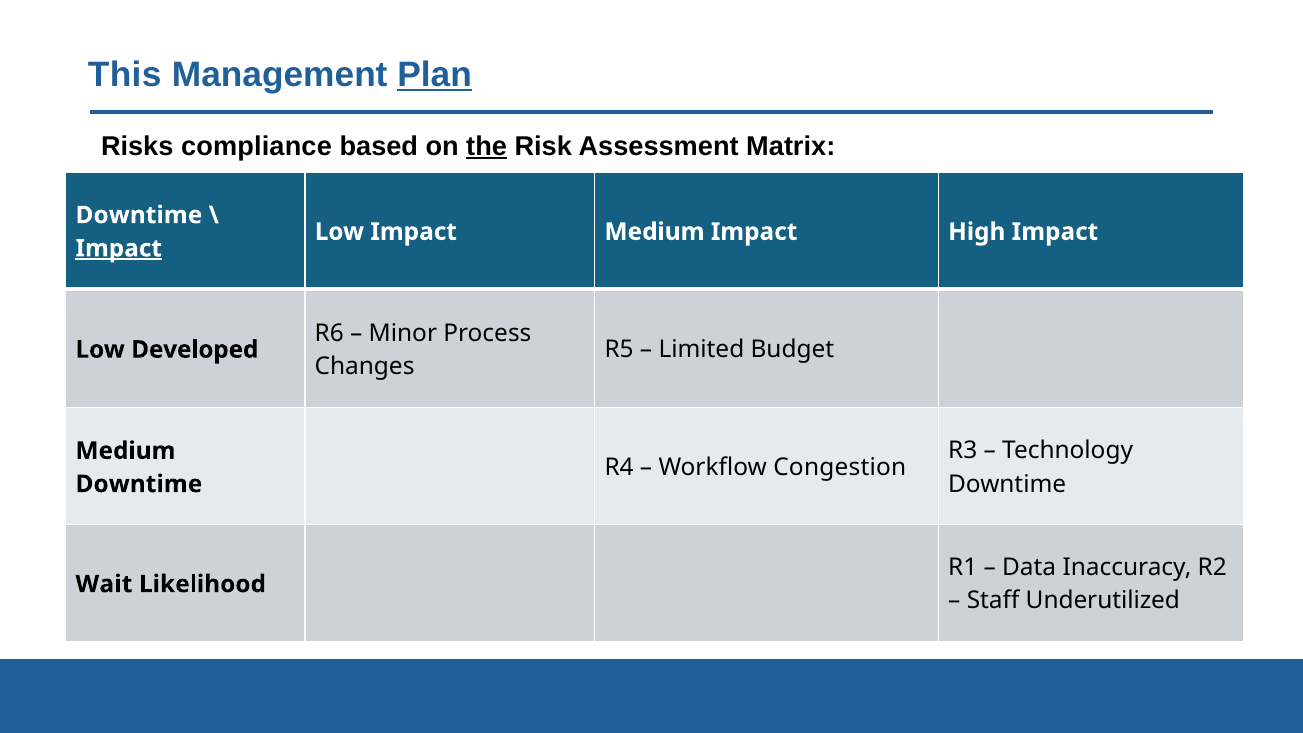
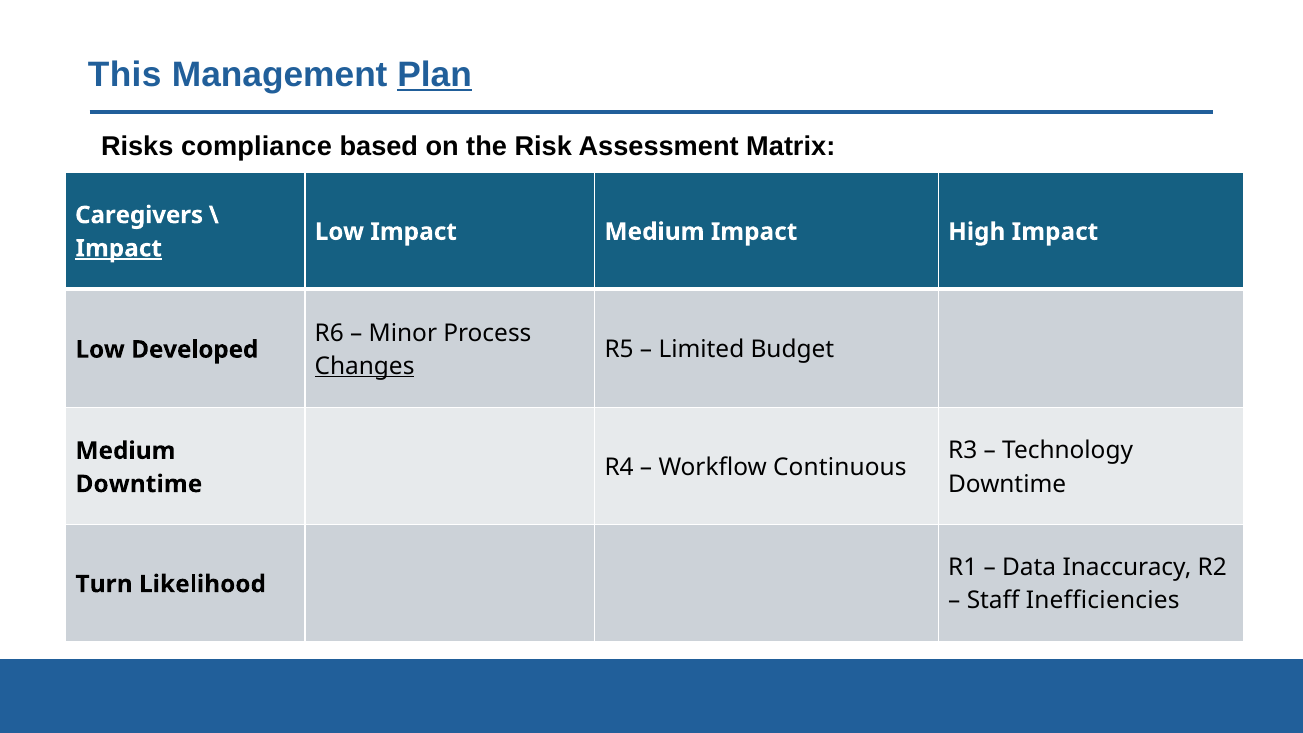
the underline: present -> none (487, 147)
Downtime: Downtime -> Caregivers (139, 215)
Changes underline: none -> present (365, 366)
Congestion: Congestion -> Continuous (840, 467)
Wait: Wait -> Turn (104, 584)
Underutilized: Underutilized -> Inefficiencies (1103, 601)
